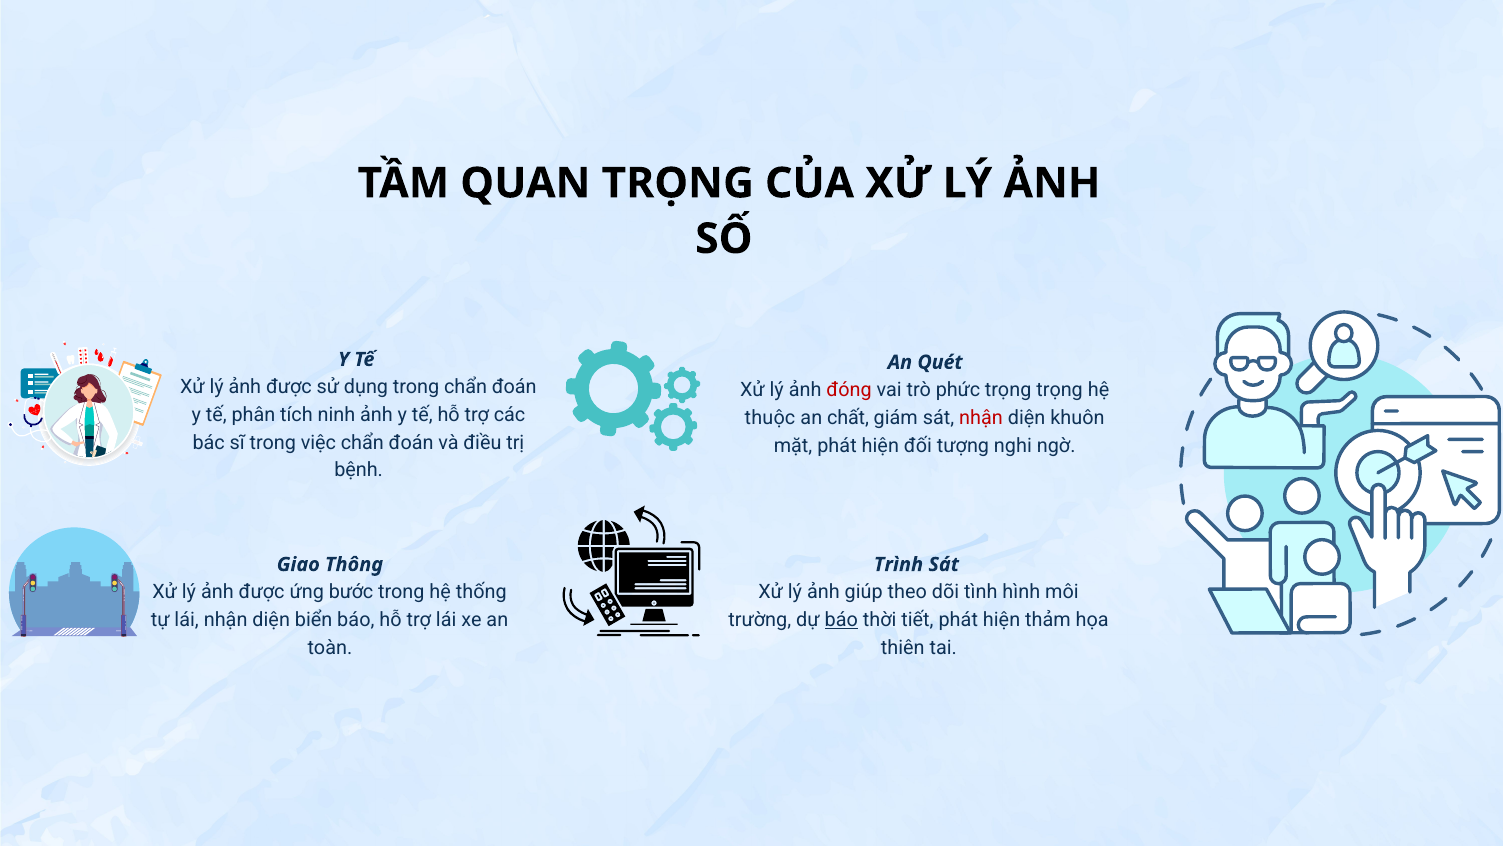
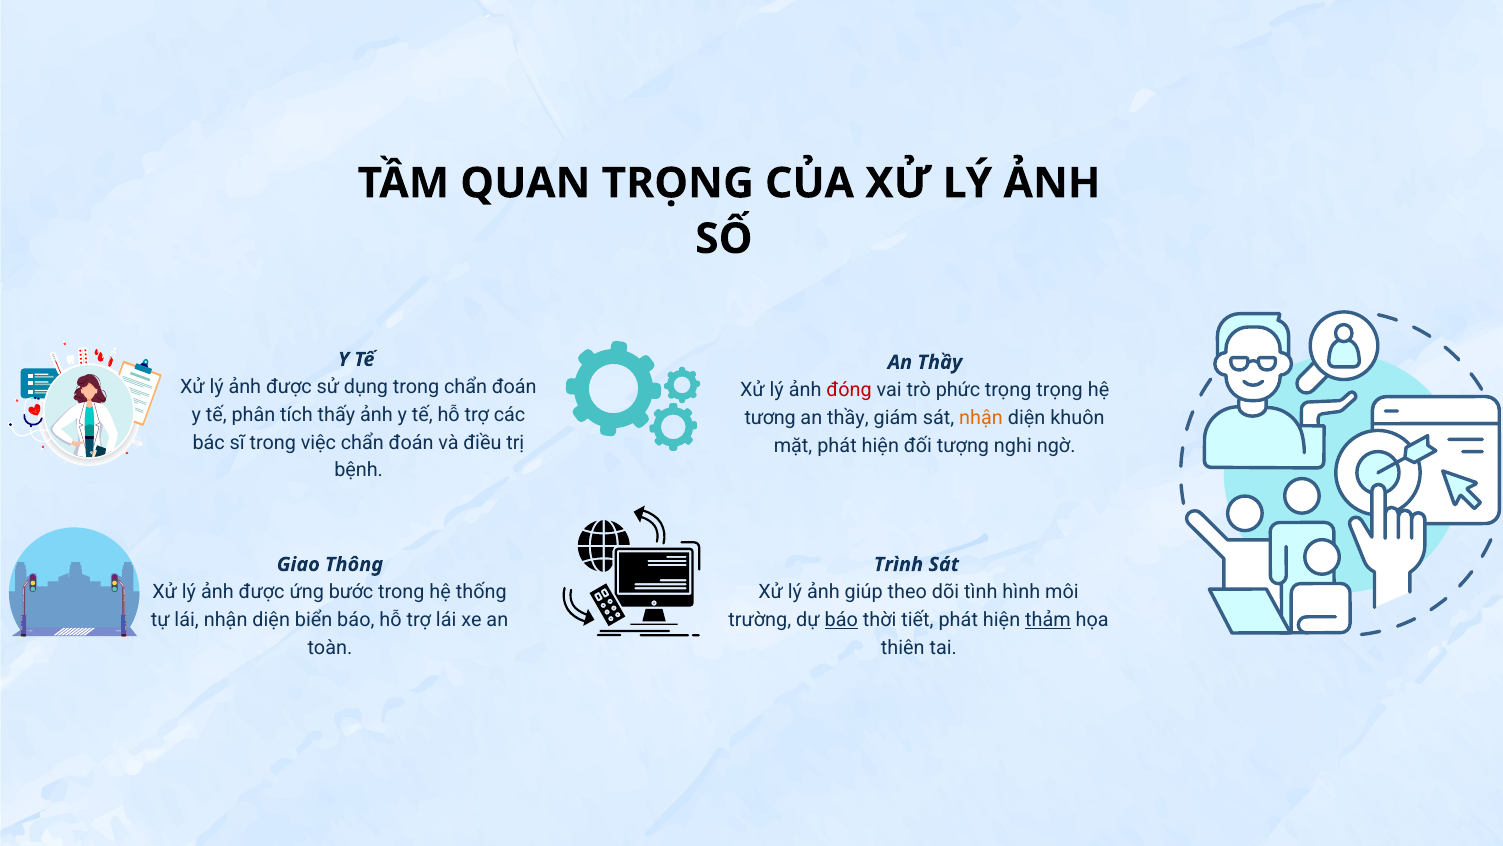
Quét: Quét -> Thầy (940, 362)
ninh: ninh -> thấy (336, 415)
thuộc: thuộc -> tương (770, 418)
chất: chất -> thầy (848, 418)
nhận colour: red -> orange (981, 418)
thảm underline: none -> present (1048, 620)
